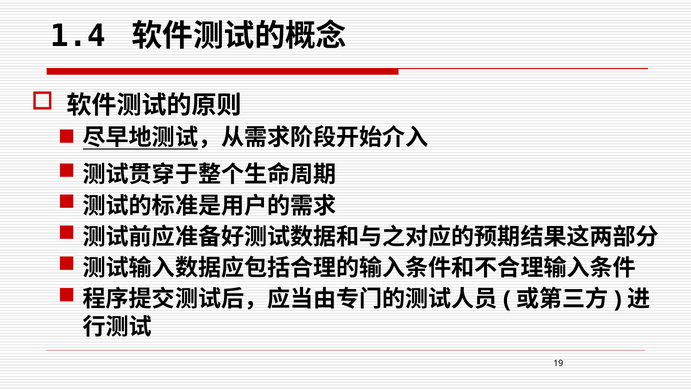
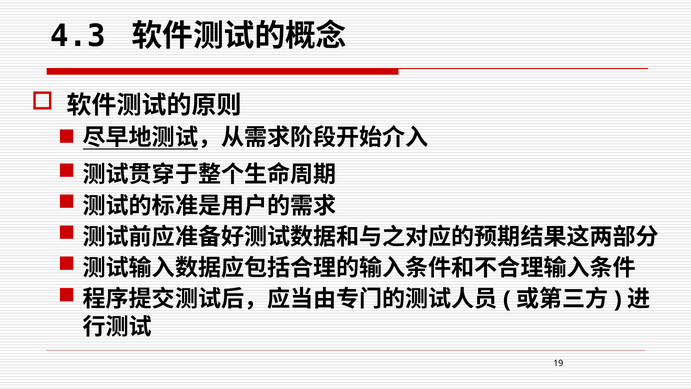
1.4: 1.4 -> 4.3 (78, 36)
